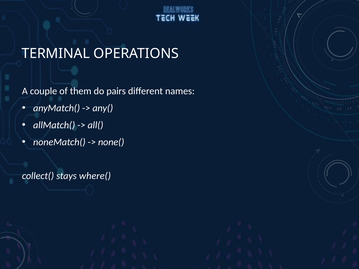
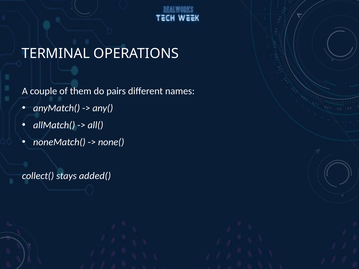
where(: where( -> added( (95, 176)
